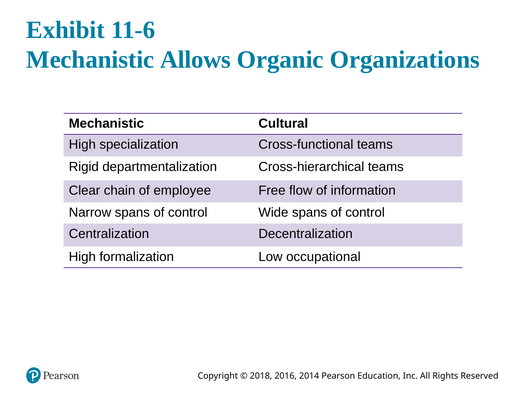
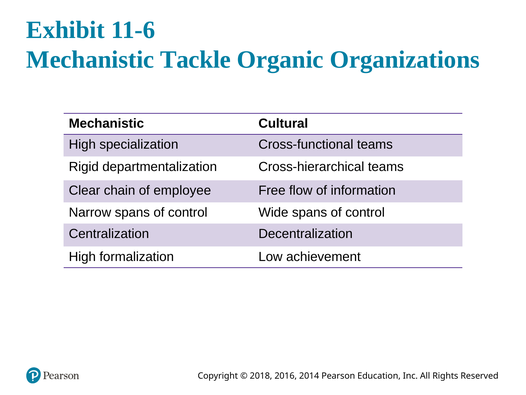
Allows: Allows -> Tackle (195, 60)
occupational: occupational -> achievement (323, 256)
